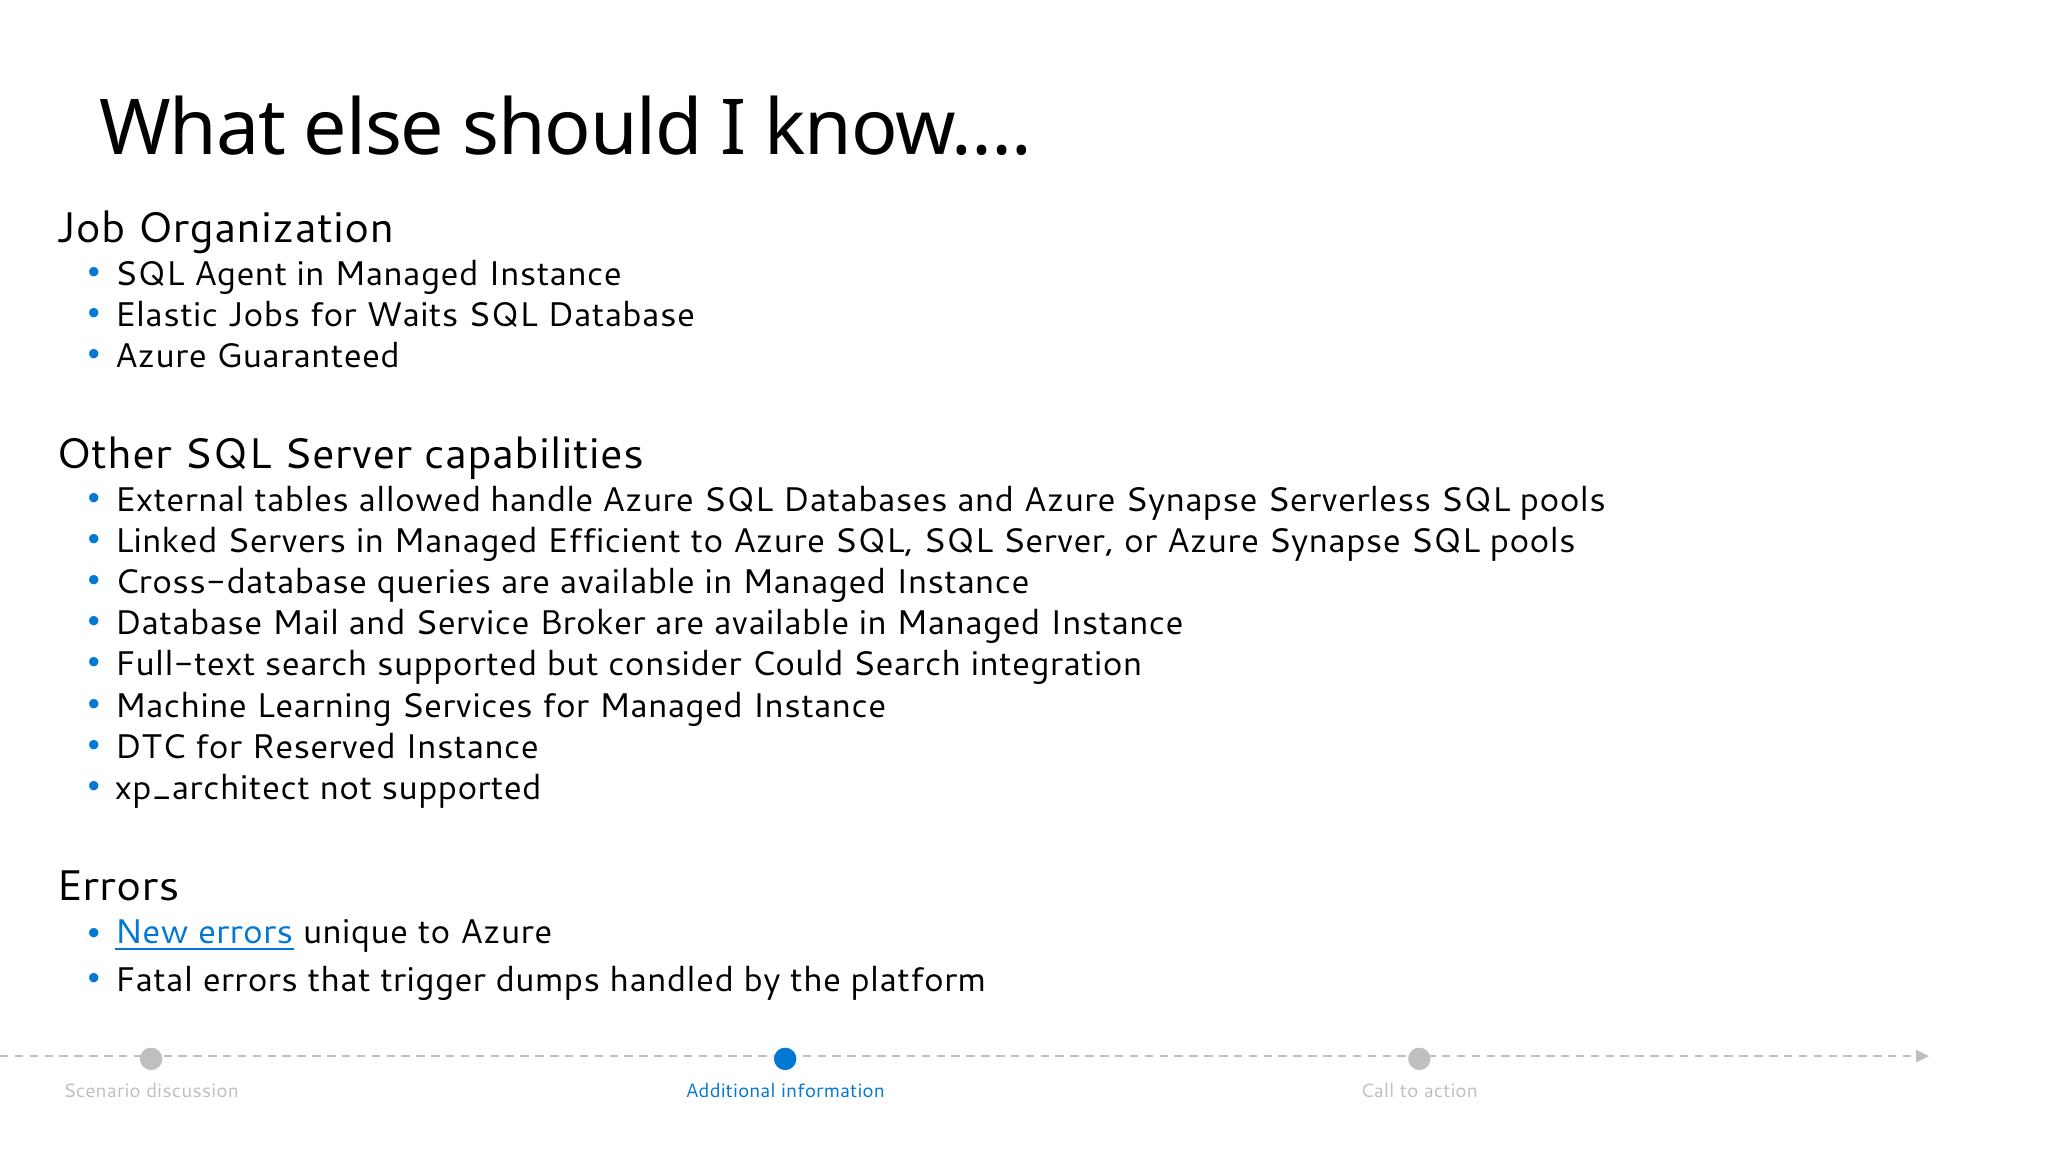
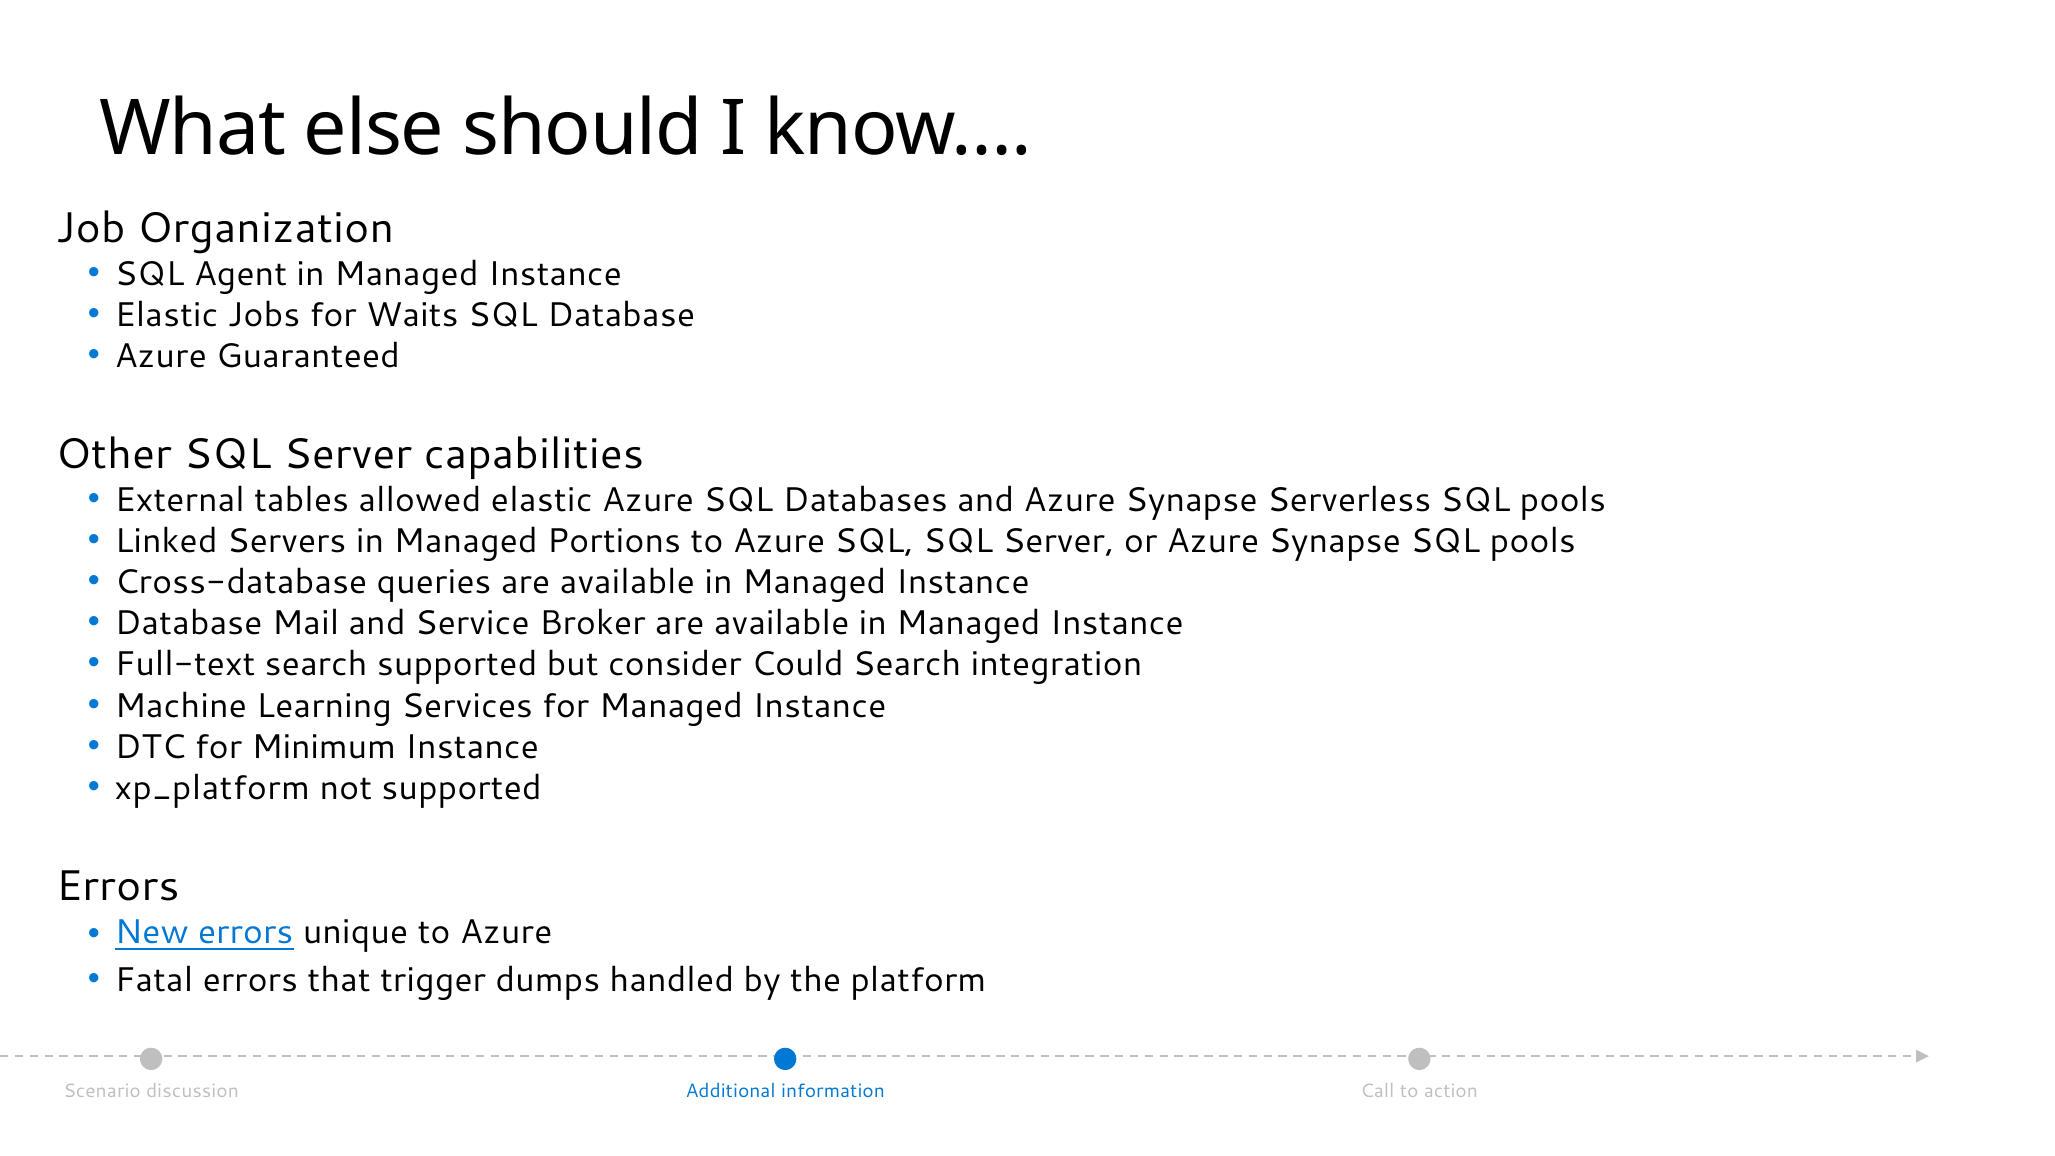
allowed handle: handle -> elastic (542, 500)
Efficient: Efficient -> Portions (614, 541)
Reserved: Reserved -> Minimum (324, 747)
xp_architect: xp_architect -> xp_platform (212, 788)
